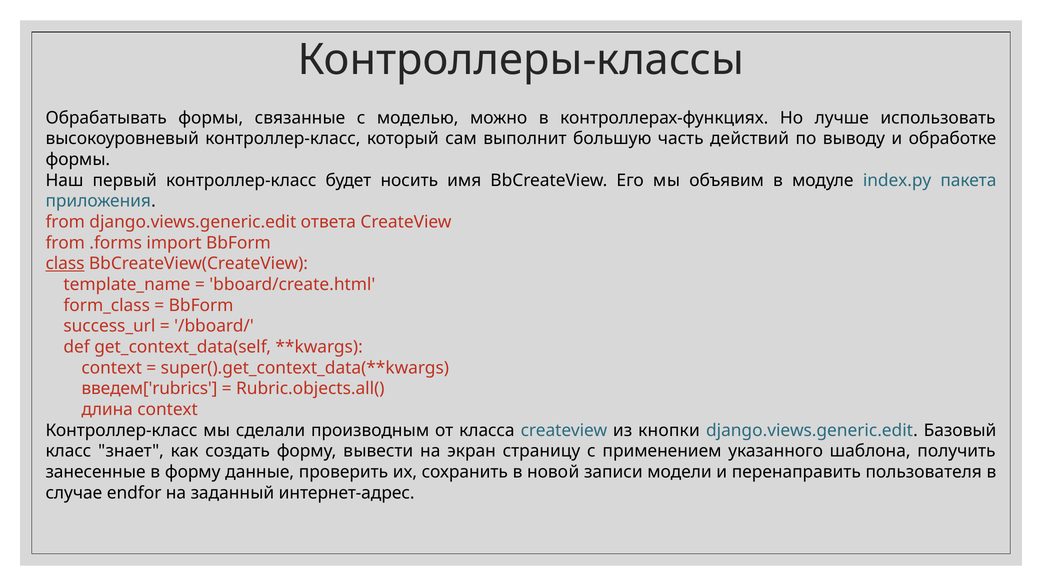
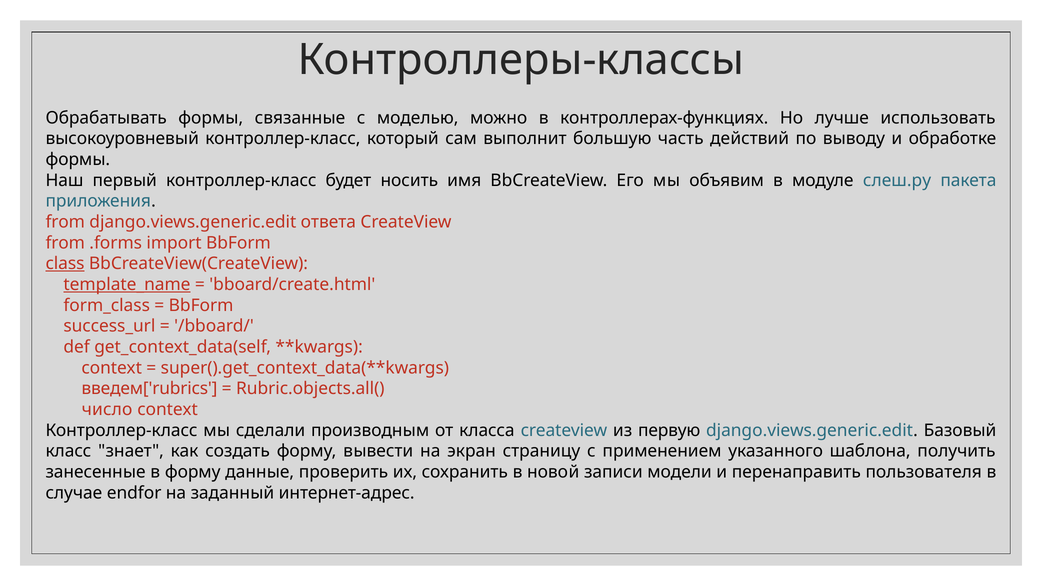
index.py: index.py -> слеш.py (897, 180)
template_name underline: none -> present (127, 285)
длина: длина -> число (107, 410)
кнопки: кнопки -> первую (669, 430)
